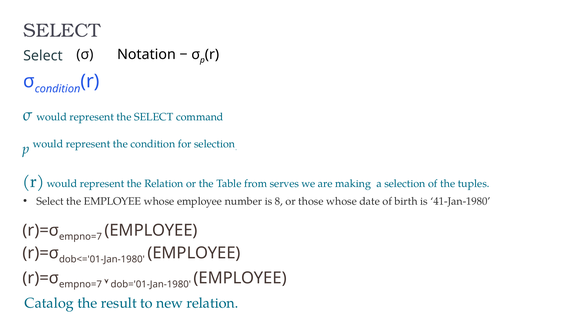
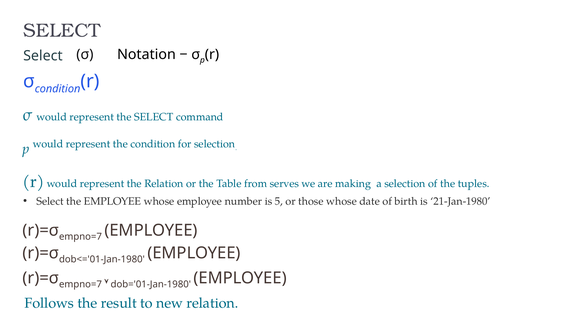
8: 8 -> 5 (279, 201)
41-Jan-1980: 41-Jan-1980 -> 21-Jan-1980 (461, 201)
Catalog: Catalog -> Follows (49, 303)
